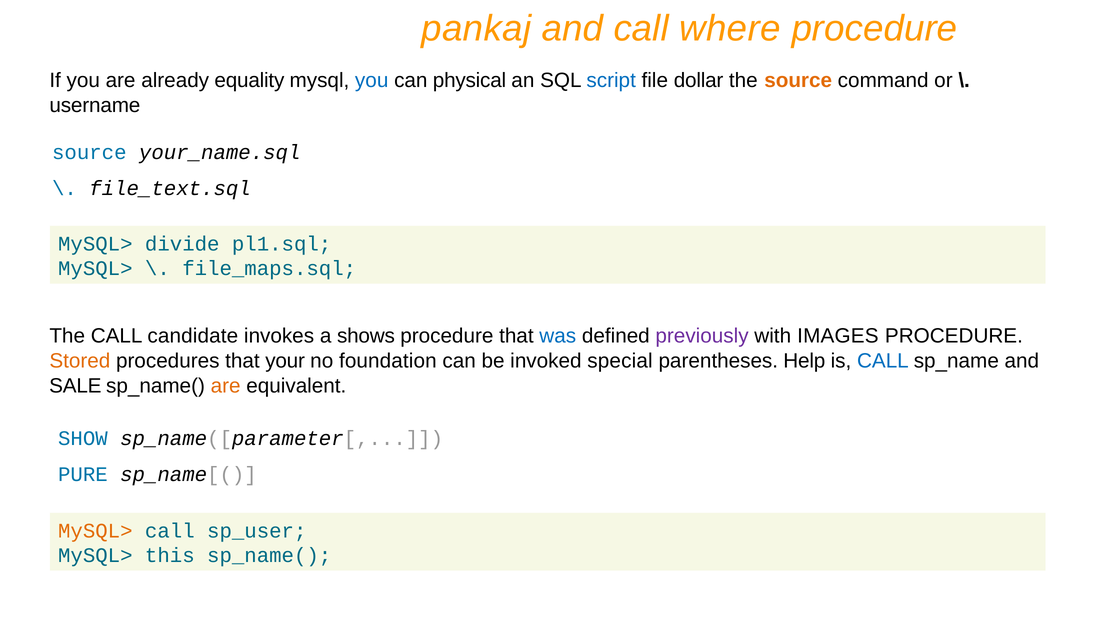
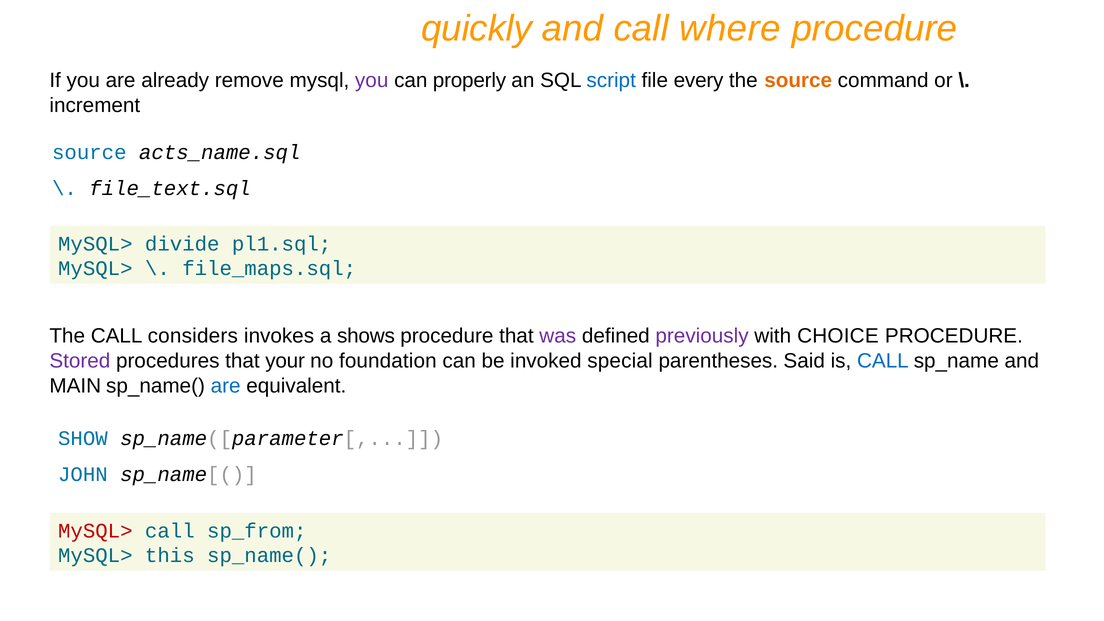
pankaj: pankaj -> quickly (477, 29)
equality: equality -> remove (249, 81)
you colour: blue -> purple (372, 81)
physical: physical -> properly (469, 81)
dollar: dollar -> every (699, 81)
username: username -> increment (95, 105)
your_name.sql: your_name.sql -> acts_name.sql (220, 152)
candidate: candidate -> considers (193, 336)
was colour: blue -> purple (558, 336)
IMAGES: IMAGES -> CHOICE (838, 336)
Stored colour: orange -> purple (80, 361)
Help: Help -> Said (804, 361)
SALE: SALE -> MAIN (75, 386)
are colour: orange -> blue (226, 386)
PURE: PURE -> JOHN (83, 474)
MySQL> colour: orange -> red (95, 531)
sp_user: sp_user -> sp_from (257, 531)
